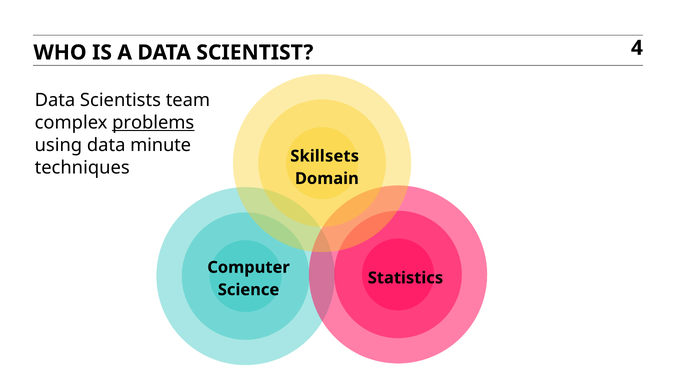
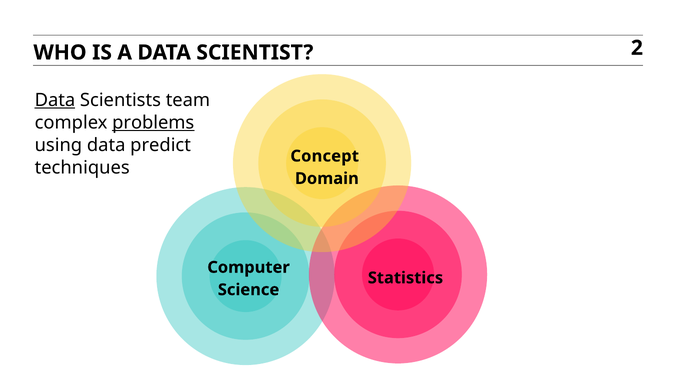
4: 4 -> 2 (637, 48)
Data underline: none -> present (55, 100)
minute: minute -> predict (161, 145)
Skillsets: Skillsets -> Concept (325, 156)
